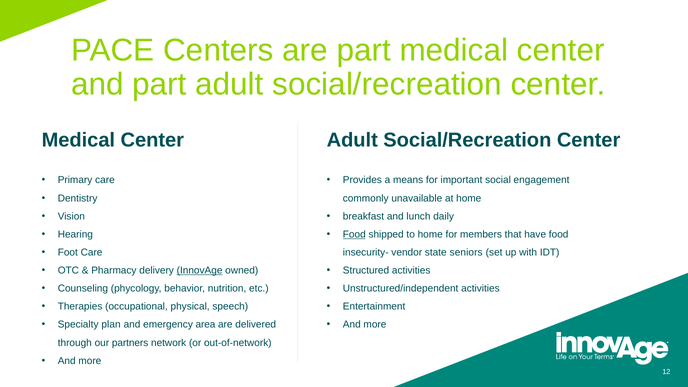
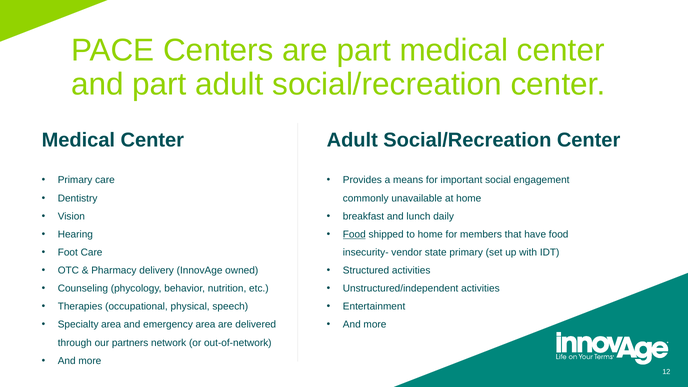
state seniors: seniors -> primary (466, 252)
InnovAge underline: present -> none (200, 270)
Specialty plan: plan -> area (111, 325)
